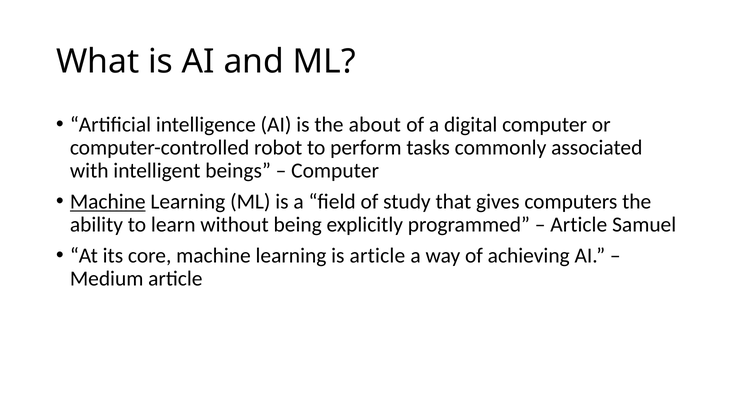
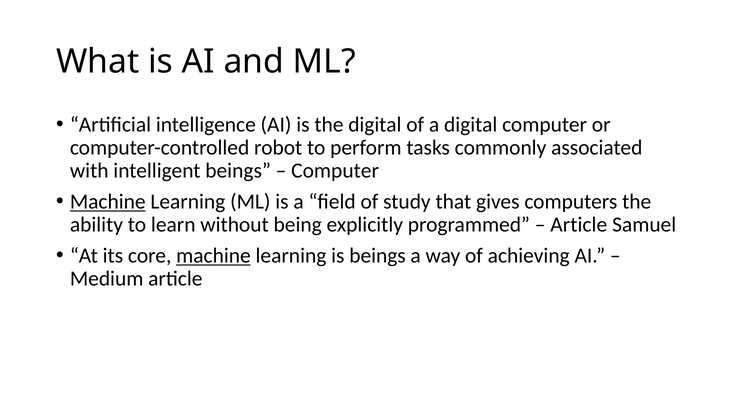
the about: about -> digital (375, 124)
machine underline: none -> present (213, 256)
is article: article -> beings (378, 256)
